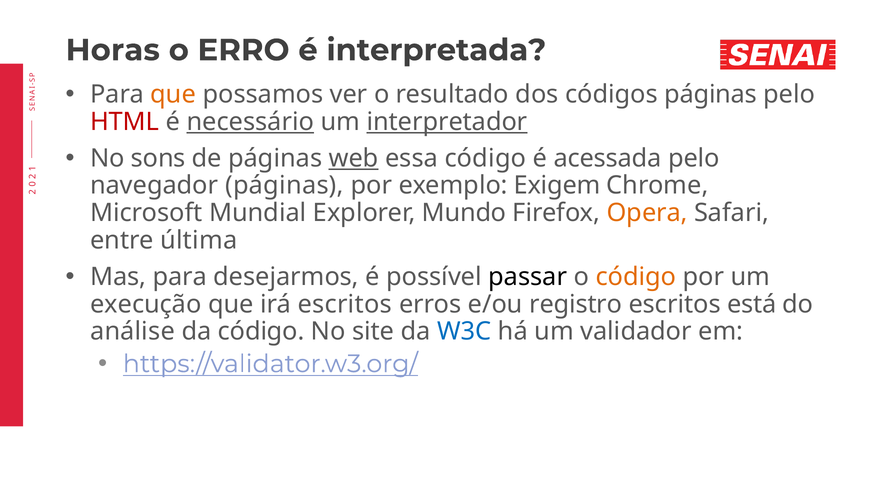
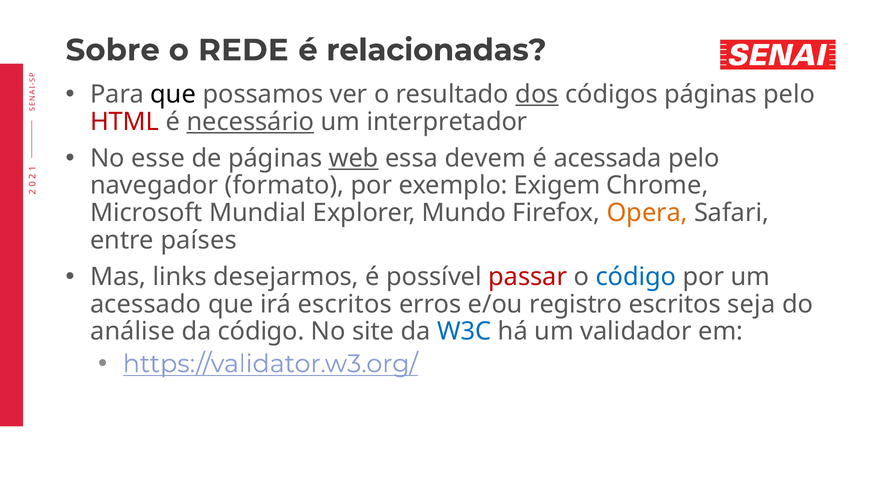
Horas: Horas -> Sobre (113, 50)
ERRO: ERRO -> REDE (243, 50)
interpretada: interpretada -> relacionadas (436, 50)
que colour: orange -> black (173, 94)
dos underline: none -> present (537, 94)
interpretador underline: present -> none (447, 122)
sons: sons -> esse (158, 158)
essa código: código -> devem (485, 158)
navegador páginas: páginas -> formato (285, 186)
última: última -> países (199, 240)
Mas para: para -> links (180, 277)
passar colour: black -> red (528, 277)
código colour: orange -> blue (636, 277)
execução: execução -> acessado (146, 304)
está: está -> seja (751, 304)
